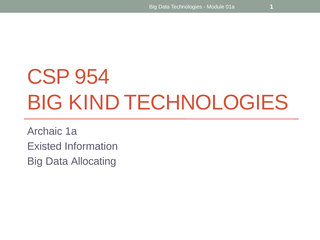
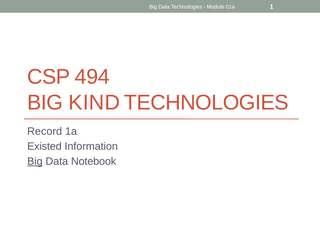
954: 954 -> 494 (92, 77)
Archaic: Archaic -> Record (45, 131)
Big underline: none -> present (35, 161)
Allocating: Allocating -> Notebook (94, 161)
